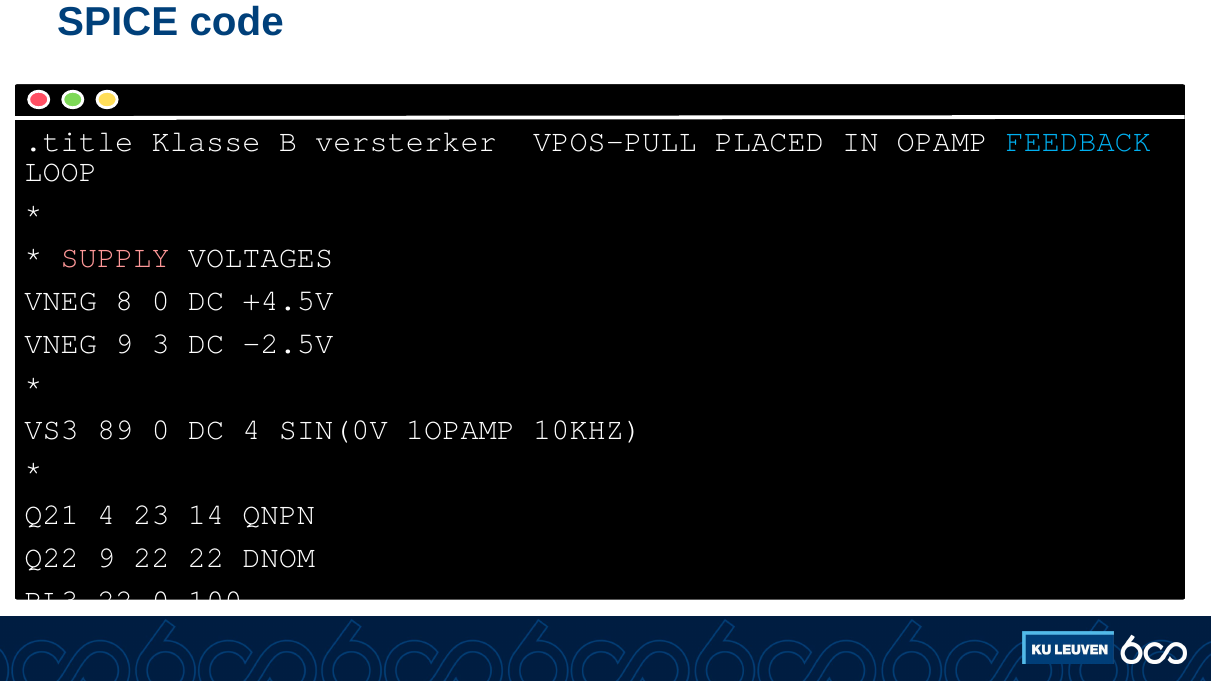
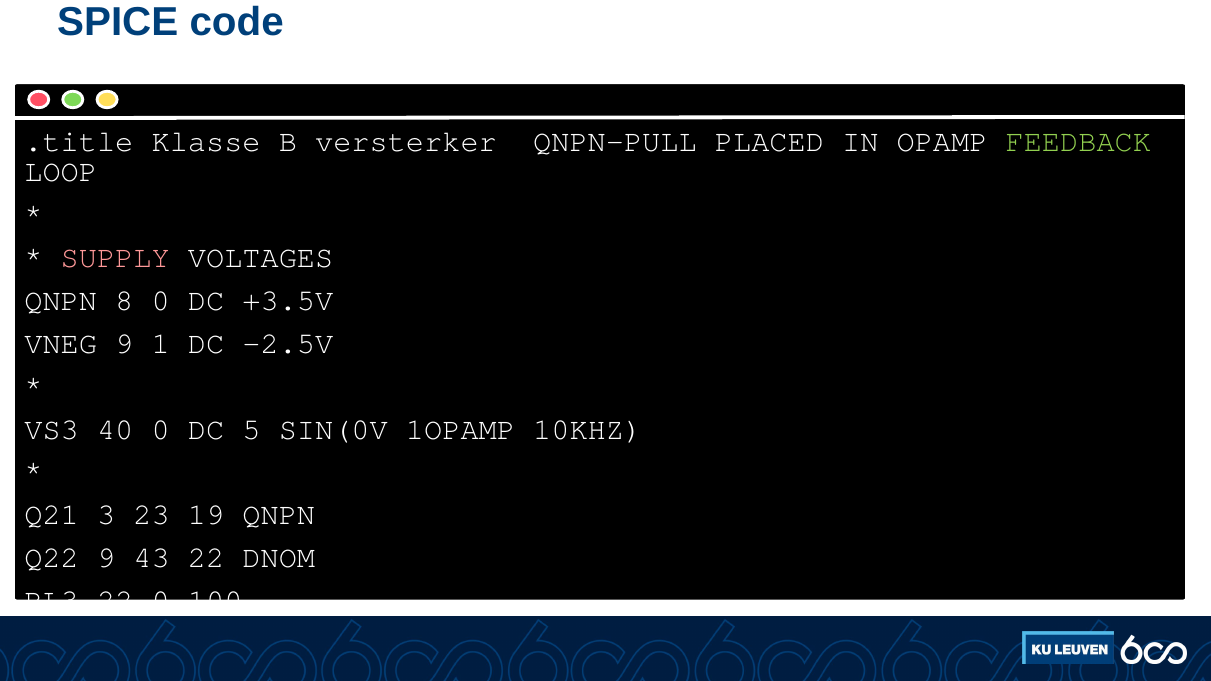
VPOS-PULL: VPOS-PULL -> QNPN-PULL (615, 141)
FEEDBACK colour: light blue -> light green (1078, 141)
VNEG: VNEG -> QNPN (61, 300)
+4.5V: +4.5V -> +3.5V (288, 300)
3: 3 -> 1 (161, 343)
89: 89 -> 40 (115, 429)
DC 4: 4 -> 5 (252, 429)
Q21 4: 4 -> 3 (106, 515)
14: 14 -> 19 (206, 515)
9 22: 22 -> 43 (152, 558)
